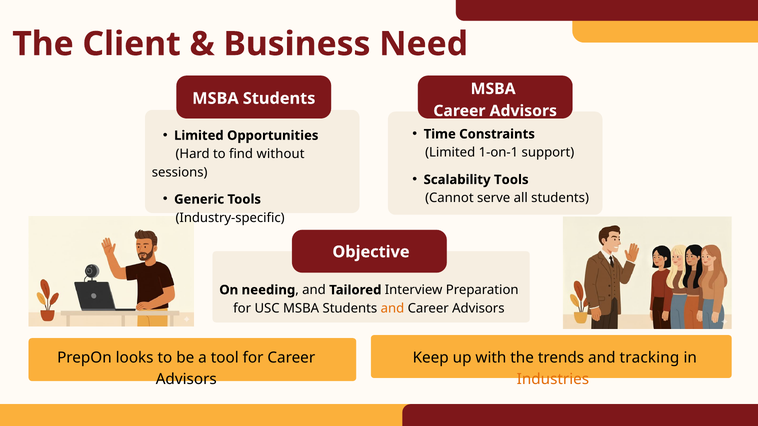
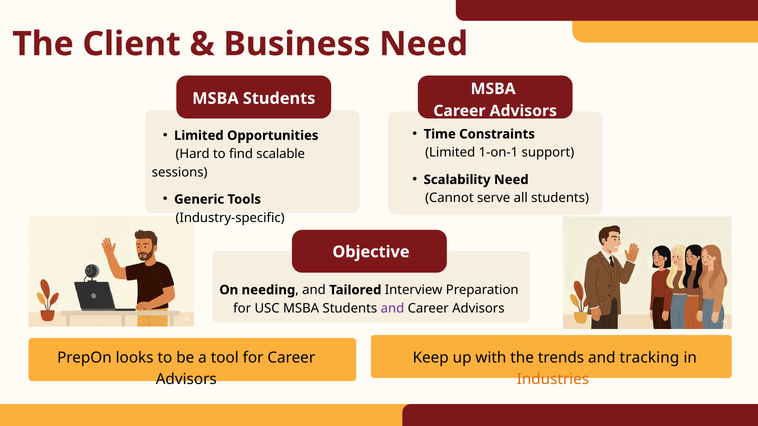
without: without -> scalable (281, 154)
Scalability Tools: Tools -> Need (511, 180)
and colour: orange -> purple (392, 309)
